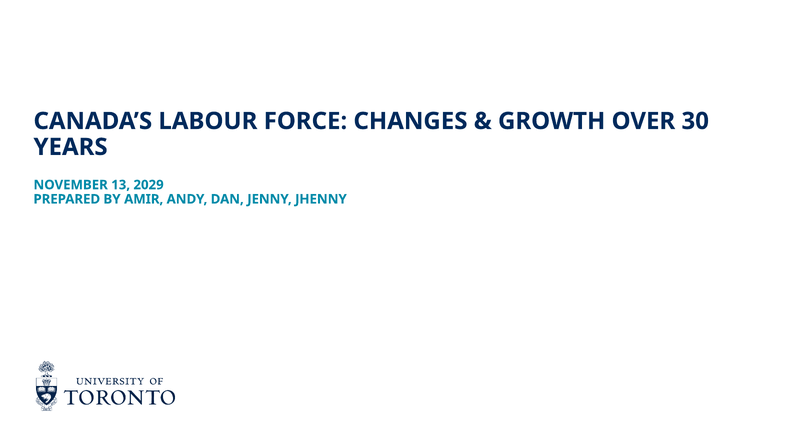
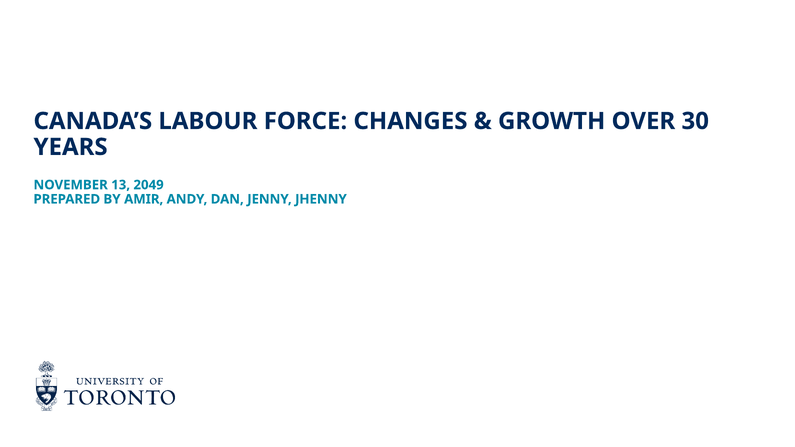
2029: 2029 -> 2049 (149, 185)
